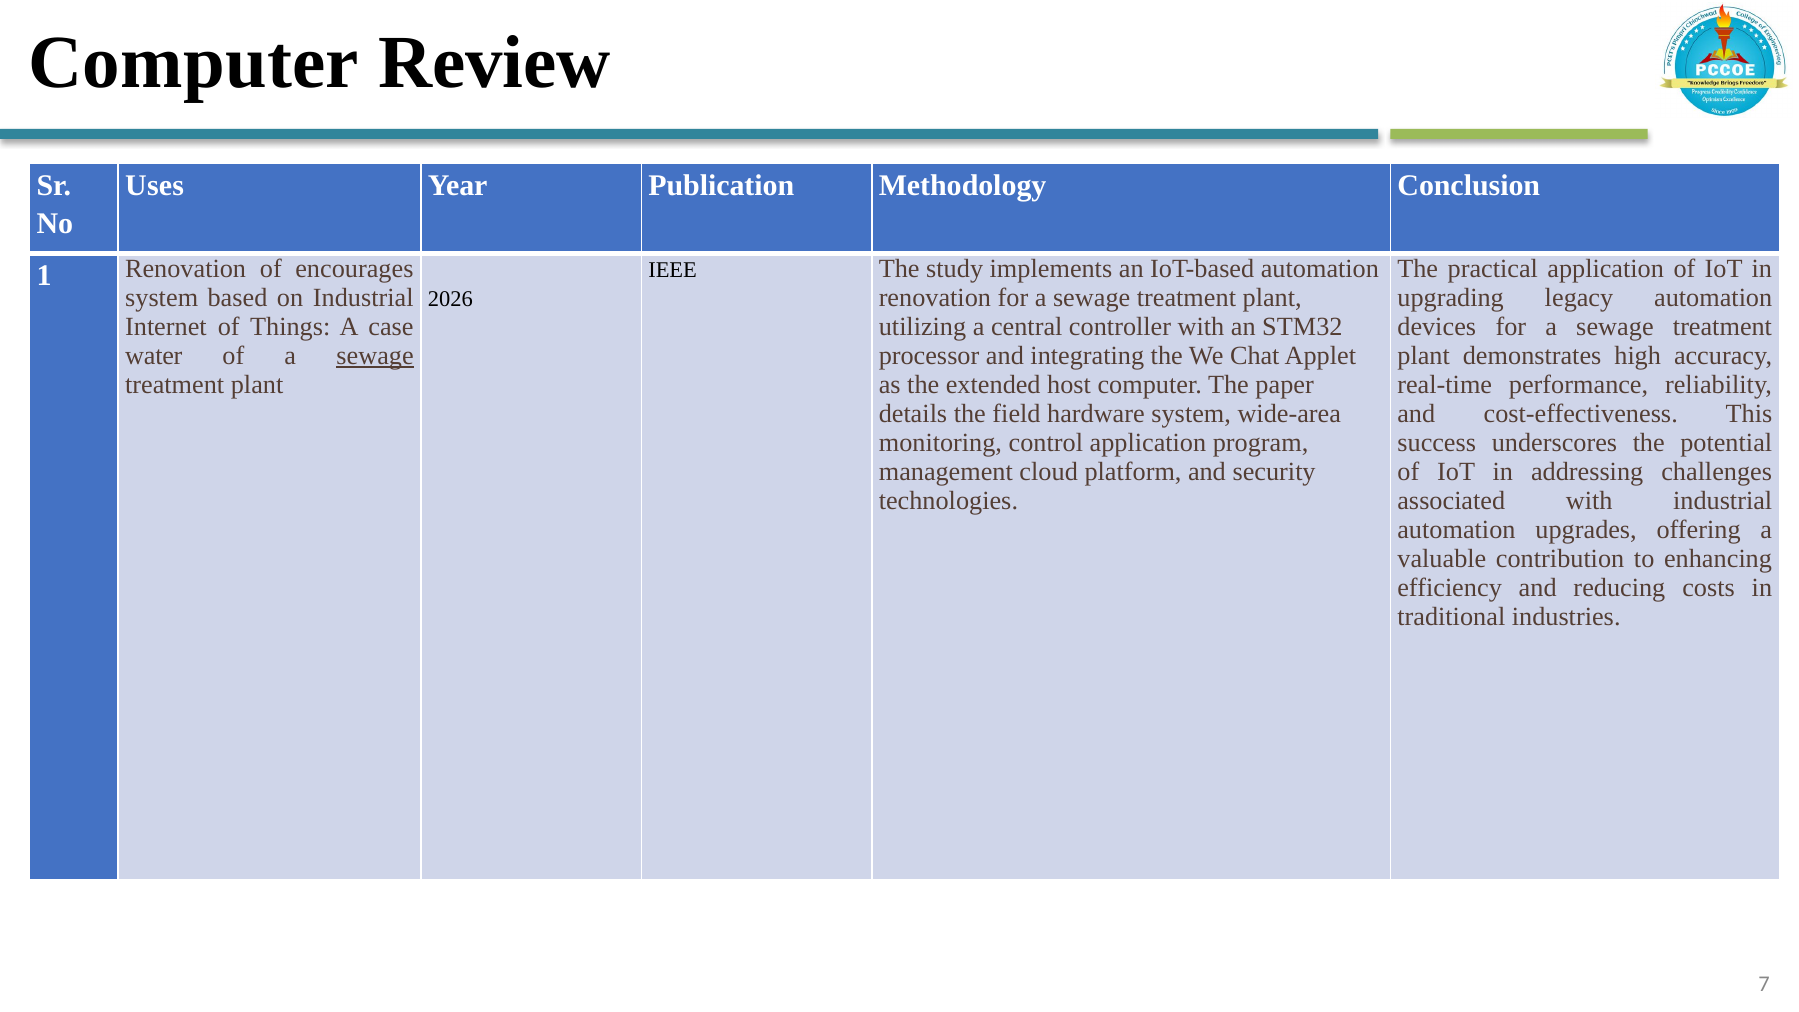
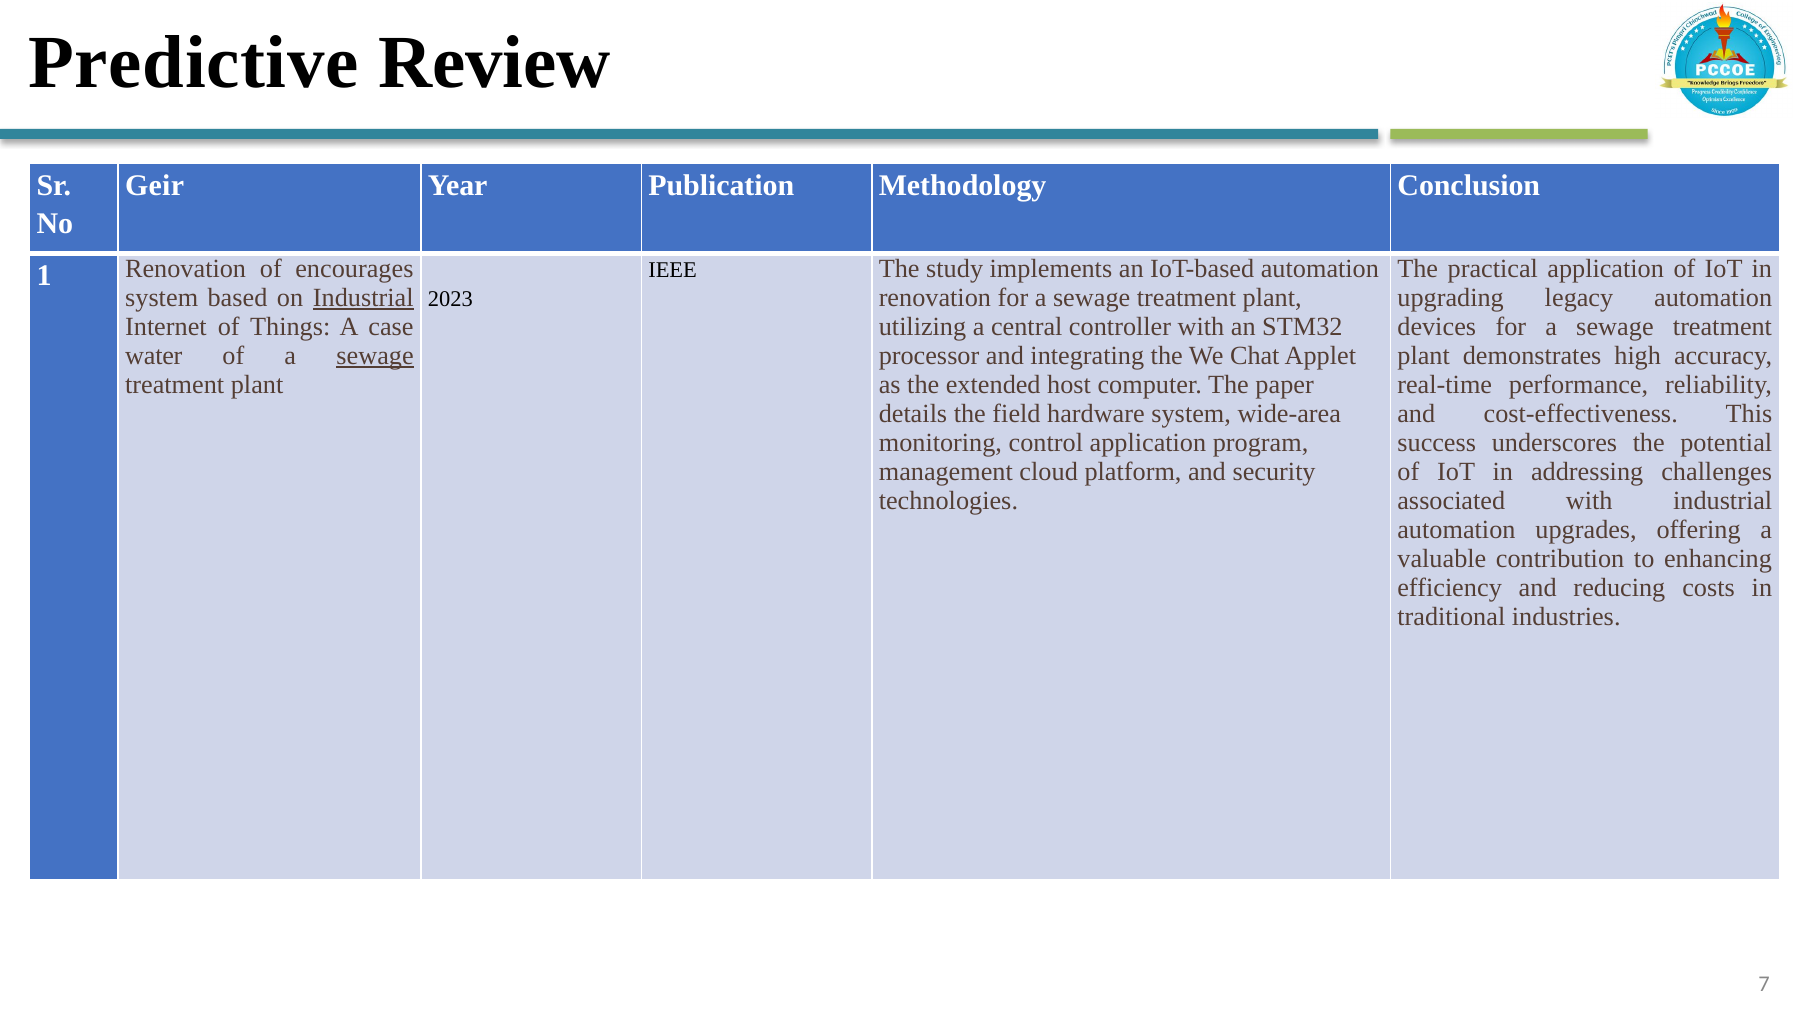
Computer: Computer -> Predictive (194, 63)
Uses: Uses -> Geir (155, 185)
Industrial underline: none -> present (363, 297)
2026: 2026 -> 2023 (450, 299)
